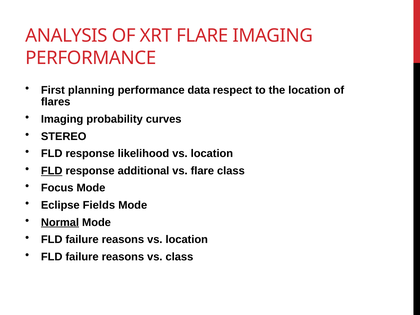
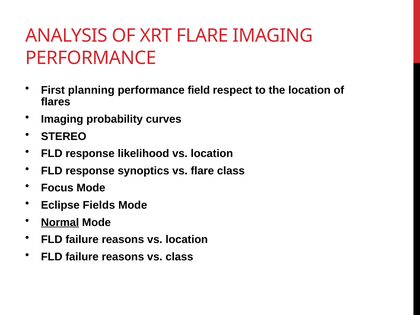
data: data -> field (199, 90)
FLD underline: present -> none (52, 171)
additional: additional -> synoptics (143, 171)
